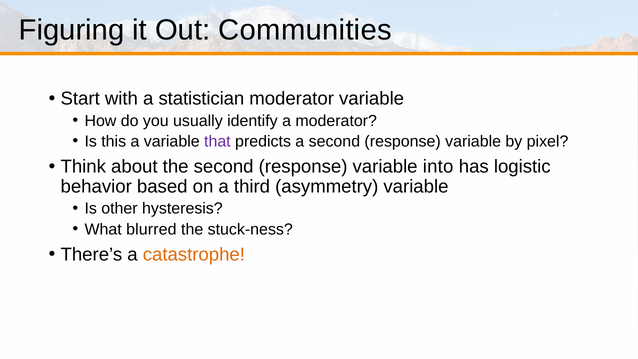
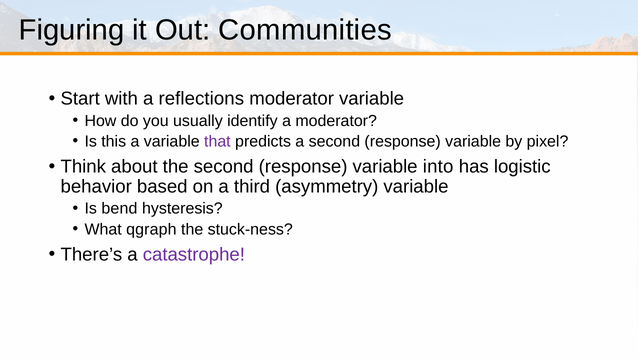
statistician: statistician -> reflections (201, 99)
other: other -> bend (119, 209)
blurred: blurred -> qgraph (151, 229)
catastrophe colour: orange -> purple (194, 254)
